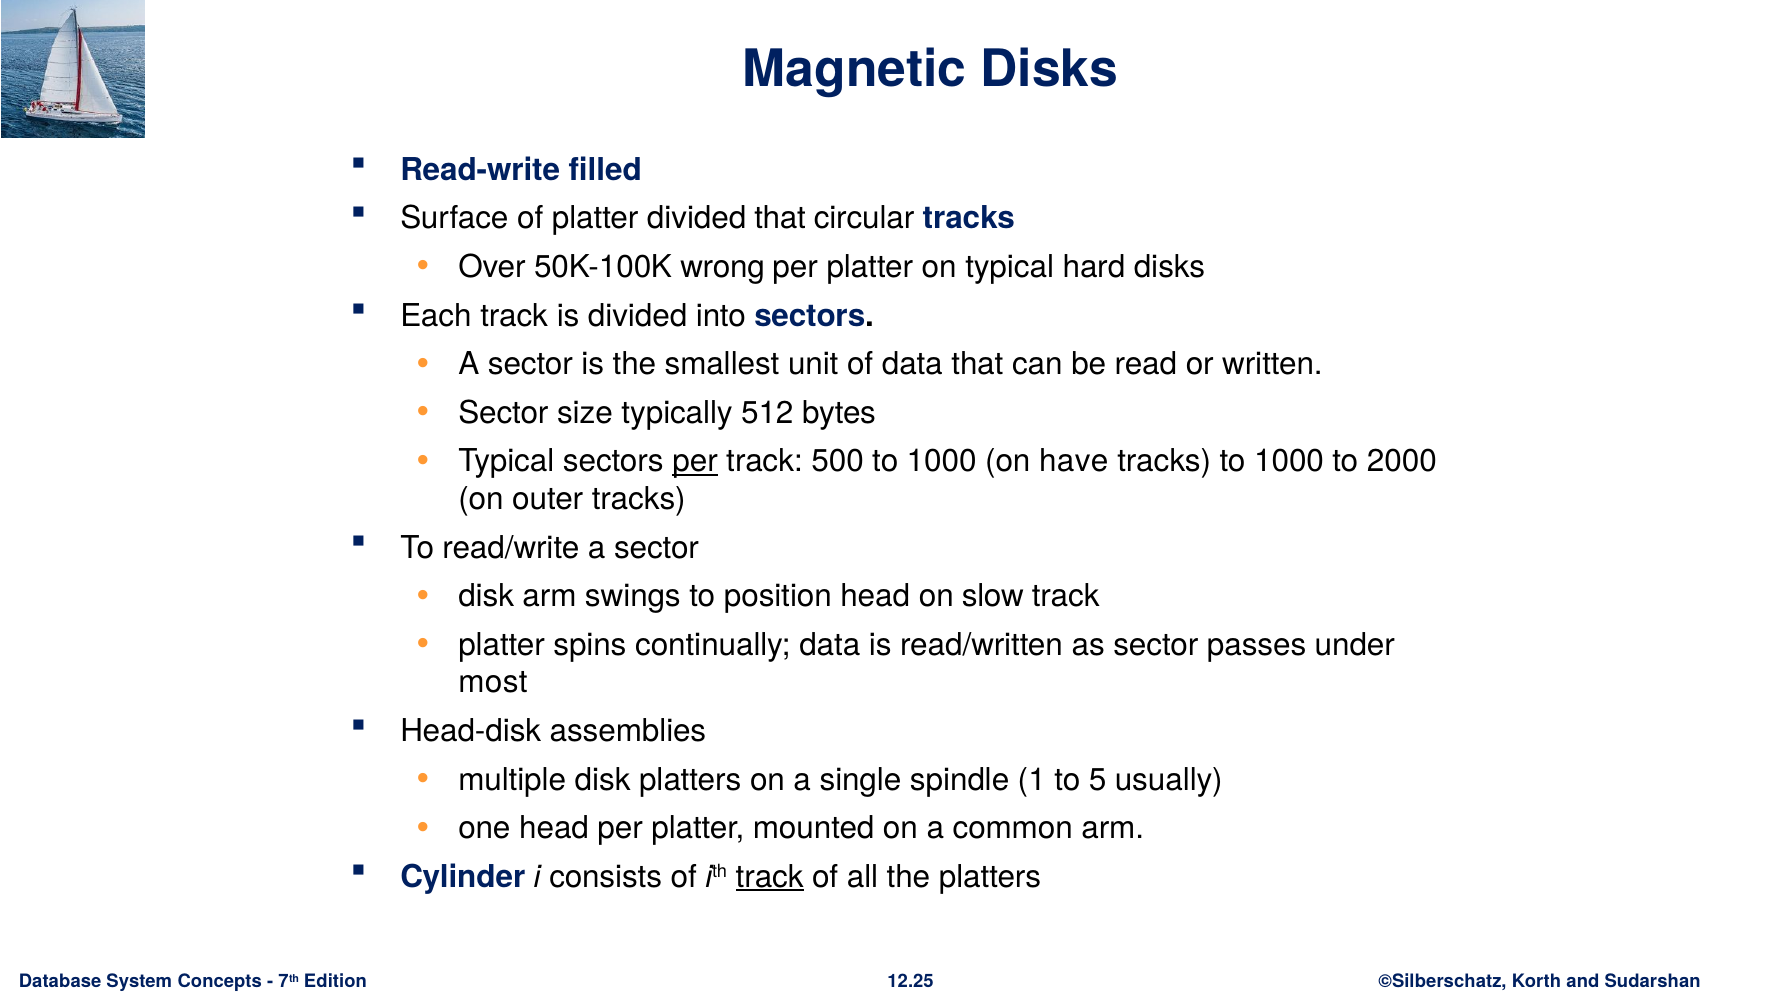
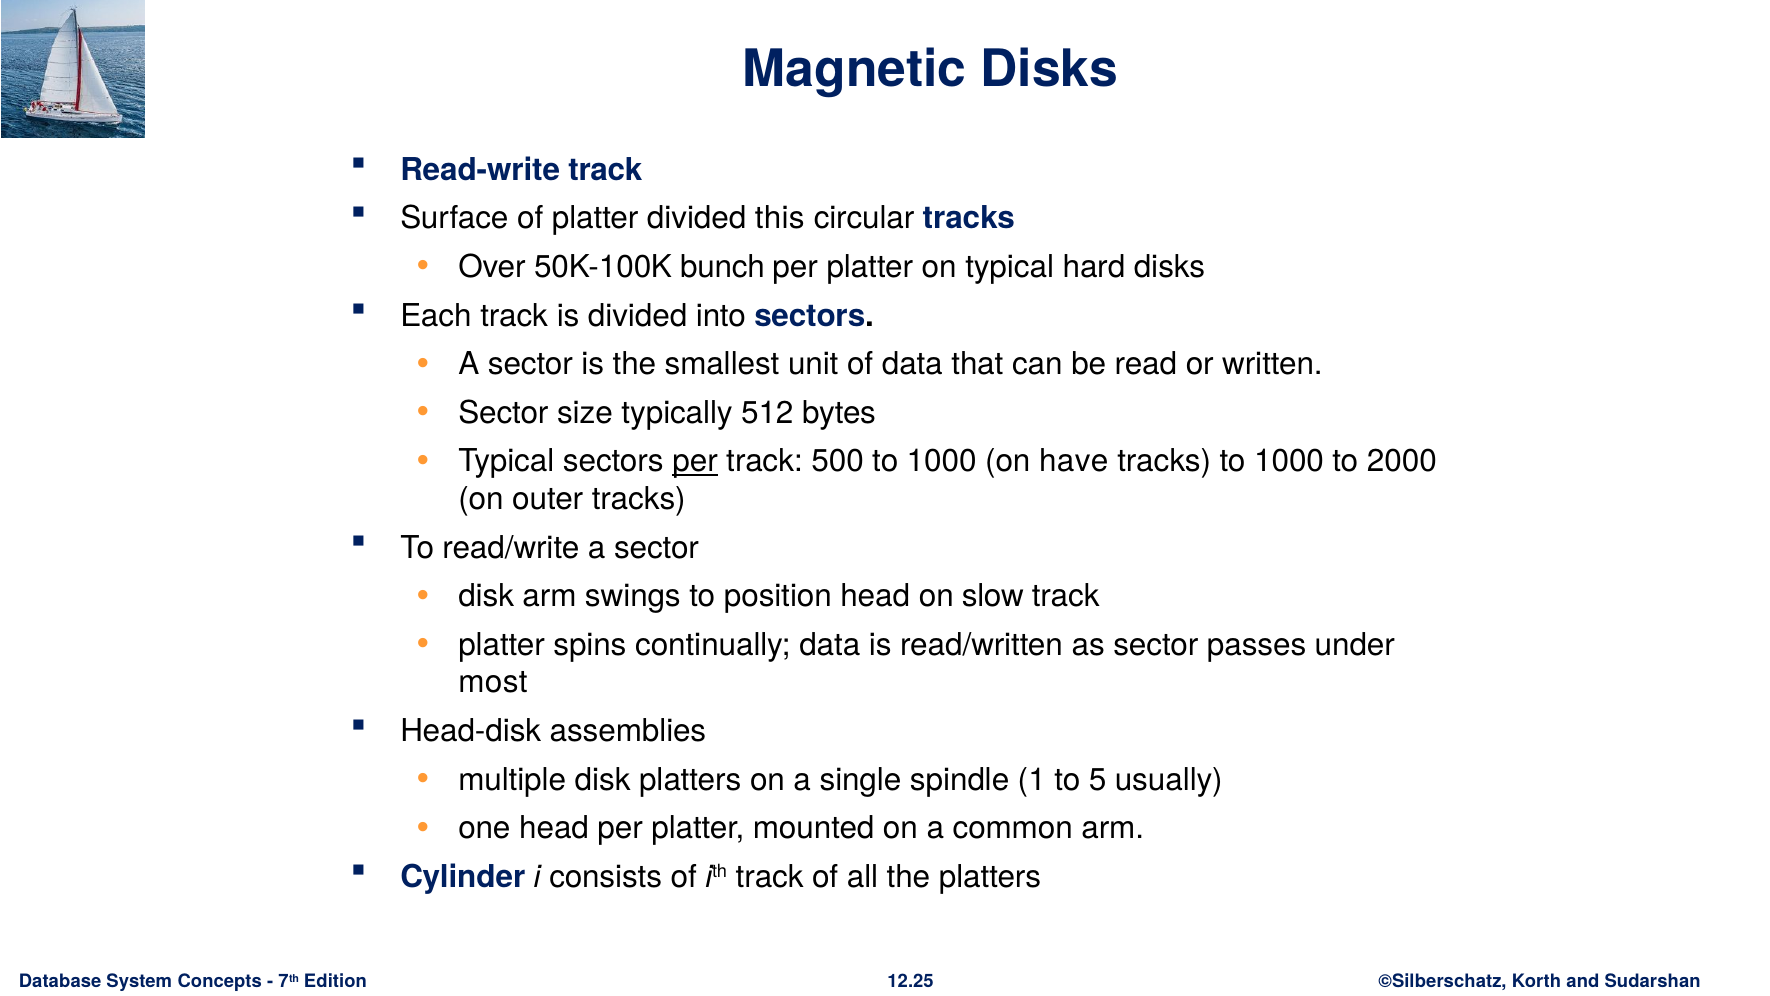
Read-write filled: filled -> track (605, 170)
divided that: that -> this (780, 218)
wrong: wrong -> bunch (723, 267)
track underline: present -> none (770, 877)
